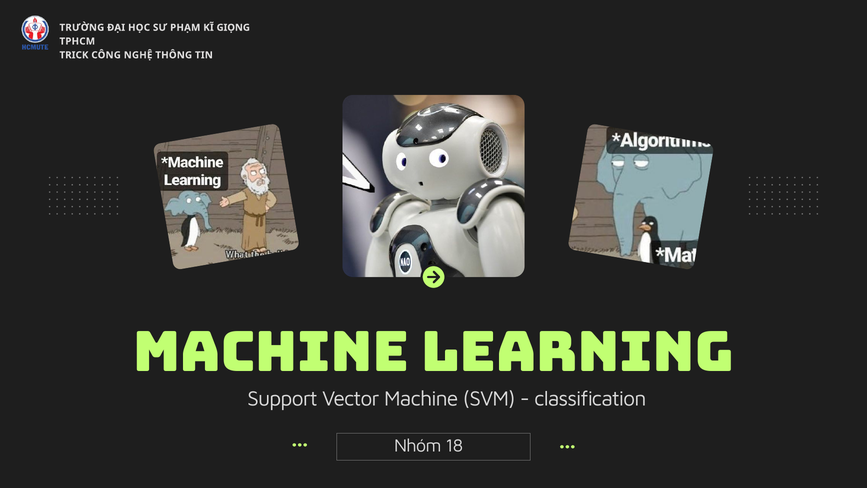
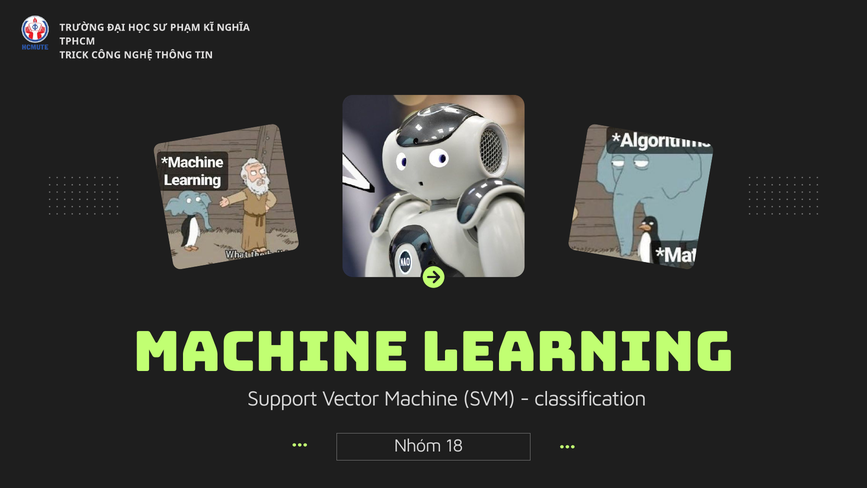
GIỌNG: GIỌNG -> NGHĨA (233, 28)
